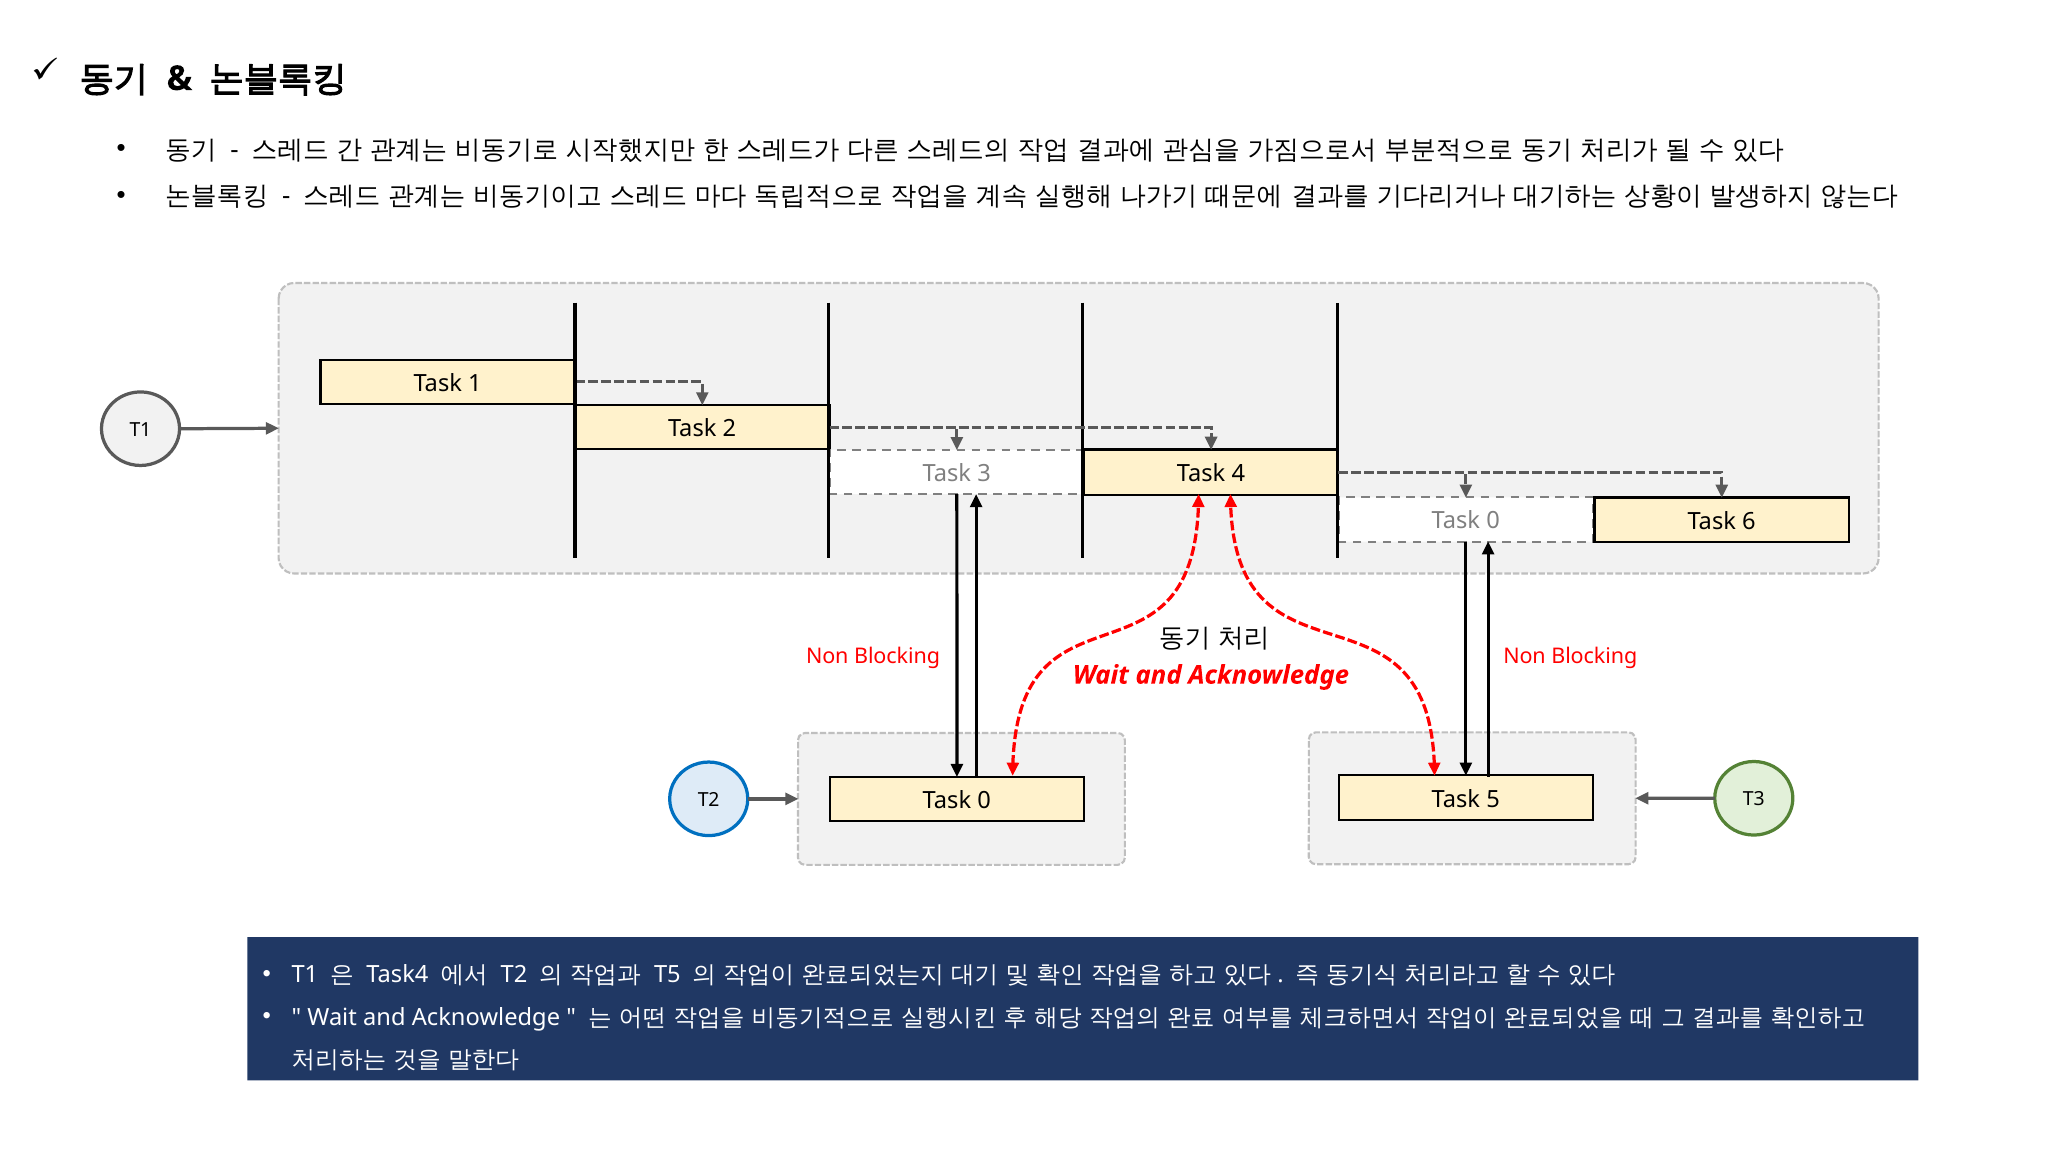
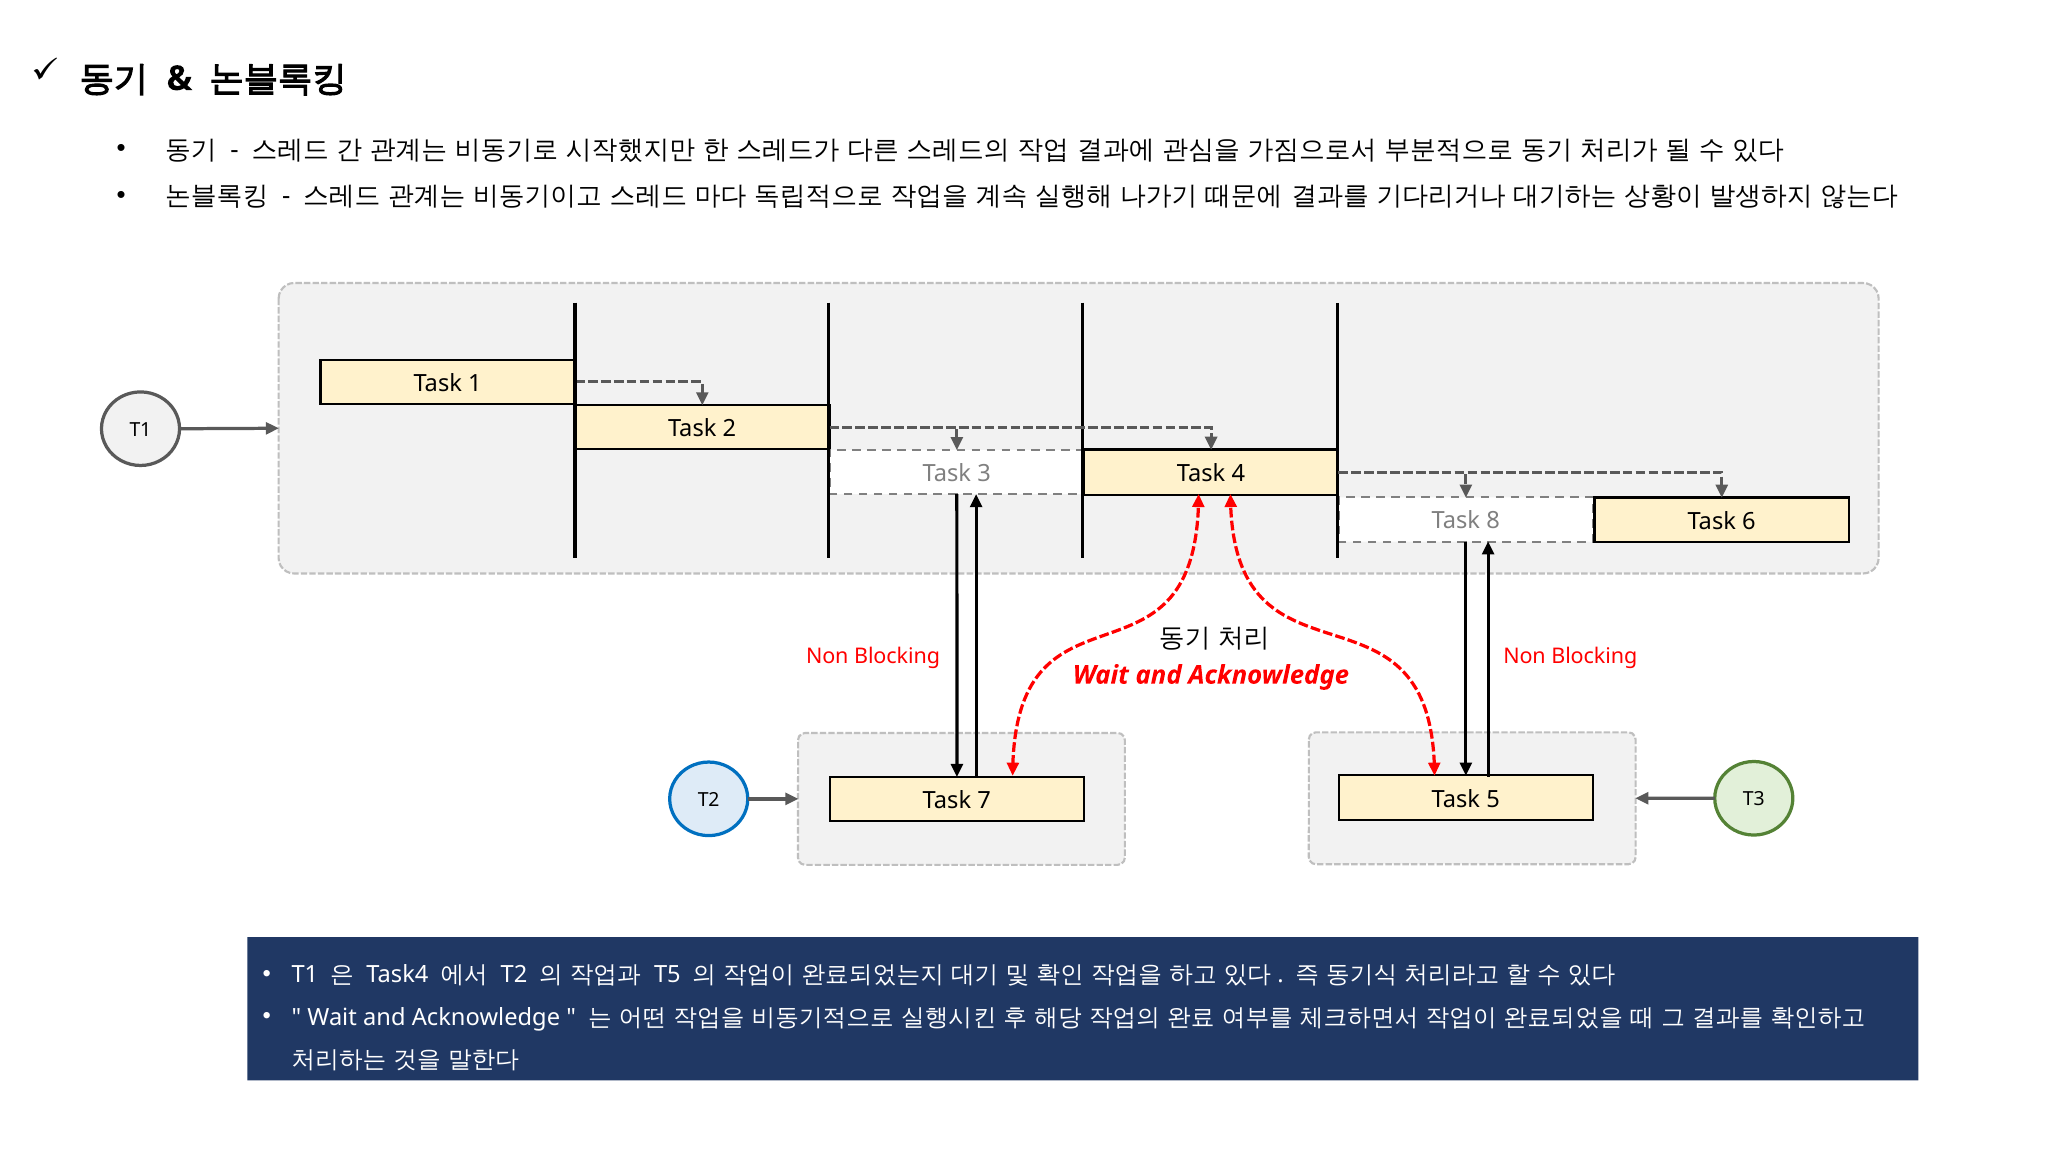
0: 0 -> 8 (1493, 521)
0: 0 -> 7 (984, 800)
